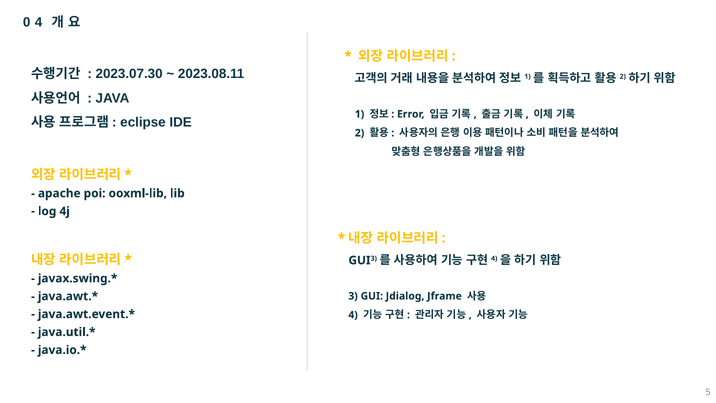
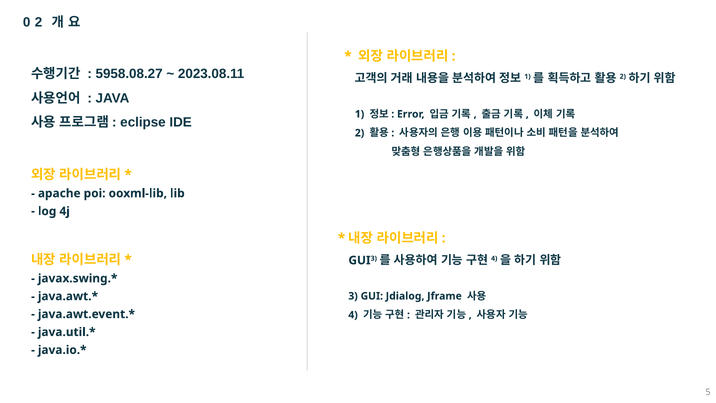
4: 4 -> 2 (39, 22)
2023.07.30: 2023.07.30 -> 5958.08.27 (129, 74)
